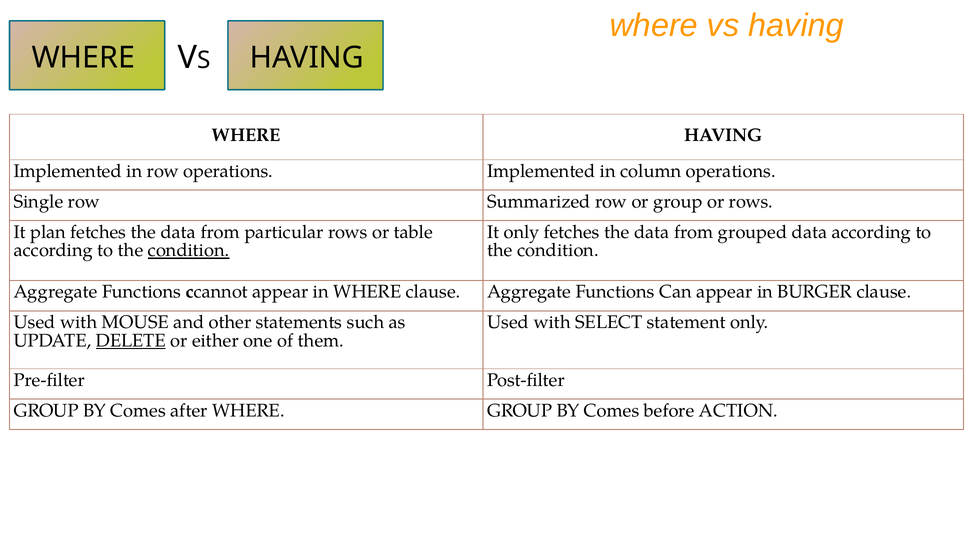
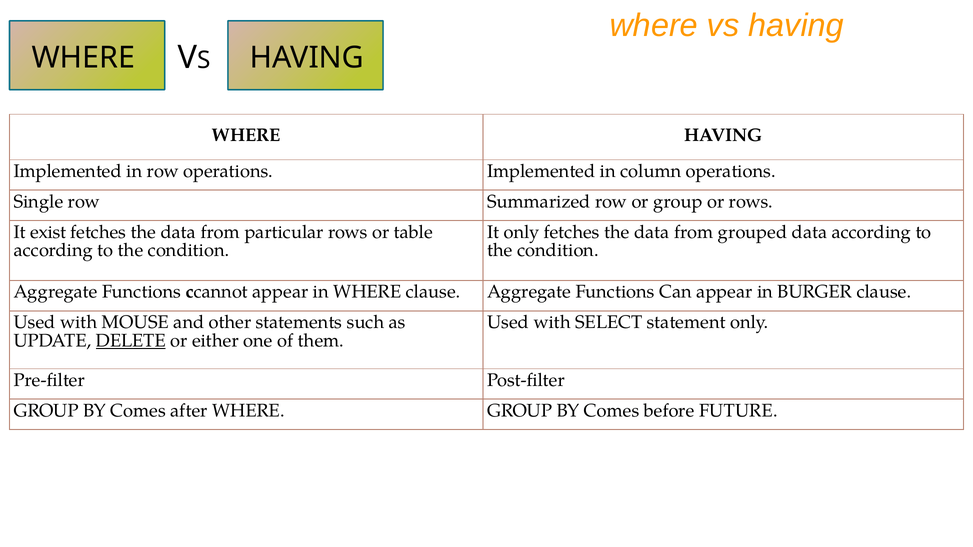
plan: plan -> exist (48, 232)
condition underline: present -> none (189, 251)
ACTION: ACTION -> FUTURE (738, 411)
